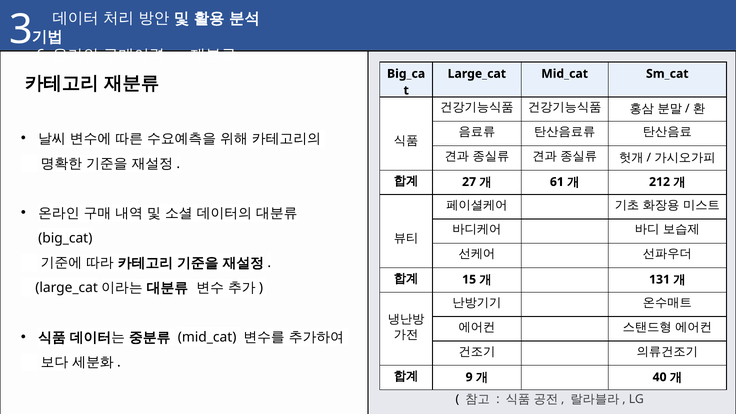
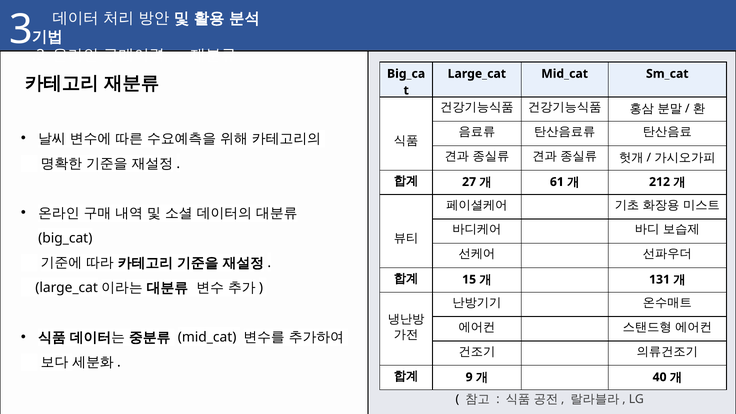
.6: .6 -> .2 (38, 55)
